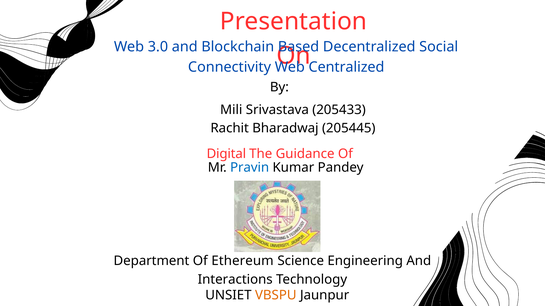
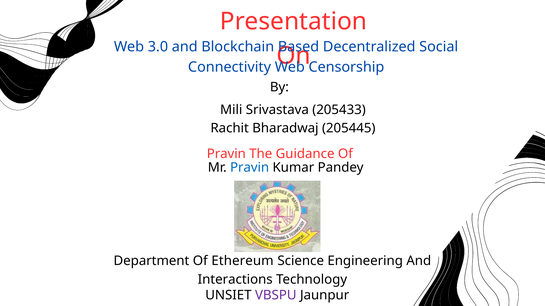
Centralized: Centralized -> Censorship (346, 67)
Digital: Digital -> Pravin (226, 154)
VBSPU colour: orange -> purple (276, 296)
